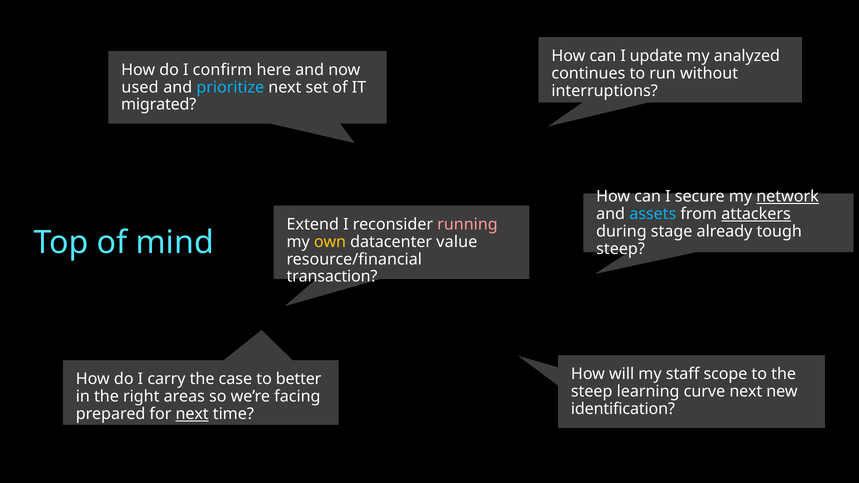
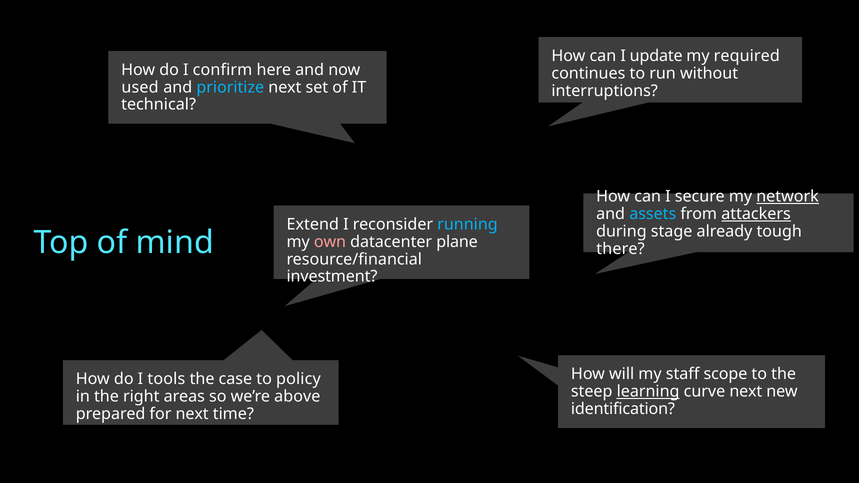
analyzed: analyzed -> required (747, 56)
migrated: migrated -> technical (159, 105)
running colour: pink -> light blue (467, 225)
own colour: yellow -> pink (330, 242)
value: value -> plane (457, 242)
steep: steep -> there (620, 249)
transaction: transaction -> investment (332, 277)
carry: carry -> tools (166, 379)
better: better -> policy (298, 379)
learning underline: none -> present (648, 392)
facing: facing -> above (297, 397)
next underline: present -> none (192, 414)
